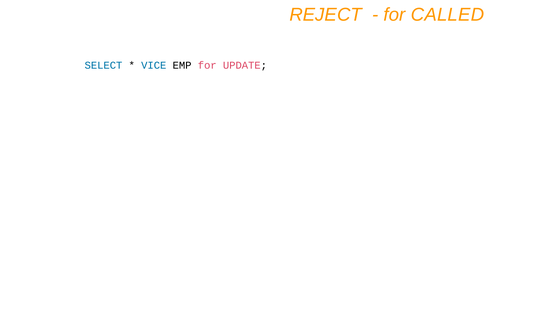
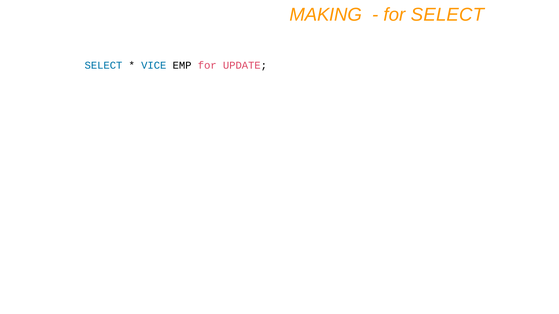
REJECT: REJECT -> MAKING (326, 15)
for CALLED: CALLED -> SELECT (447, 15)
